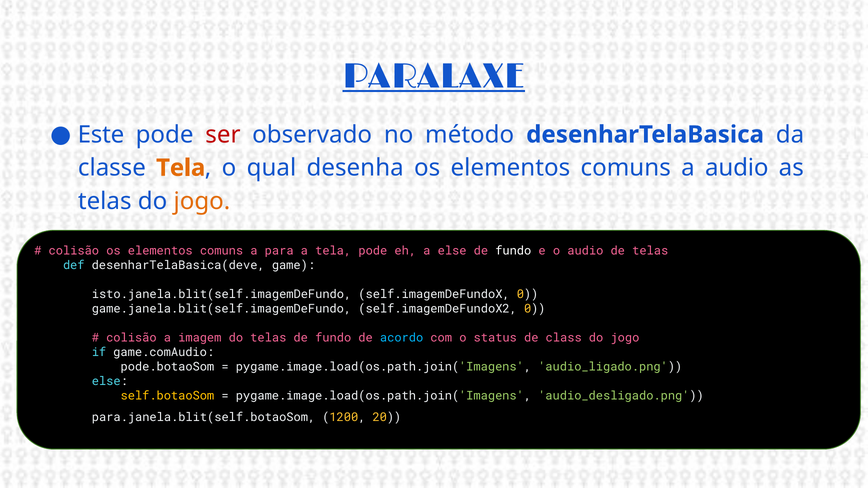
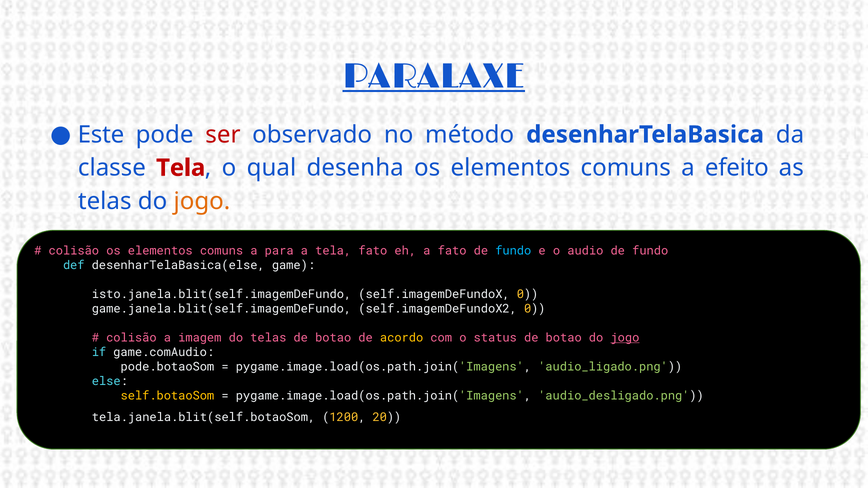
Tela colour: orange -> red (181, 168)
a audio: audio -> efeito (737, 168)
tela pode: pode -> fato (373, 251)
a else: else -> fato (452, 251)
fundo colour: white -> light blue (513, 251)
telas: telas -> fundo (650, 251)
desenharTelaBasica(deve: desenharTelaBasica(deve -> desenharTelaBasica(else (178, 265)
fundo: fundo -> botao (333, 338)
acordo colour: light blue -> yellow (402, 338)
status de class: class -> botao (564, 338)
jogo underline: none -> present (625, 338)
para.janela.blit(self.botaoSom: para.janela.blit(self.botaoSom -> tela.janela.blit(self.botaoSom (204, 418)
